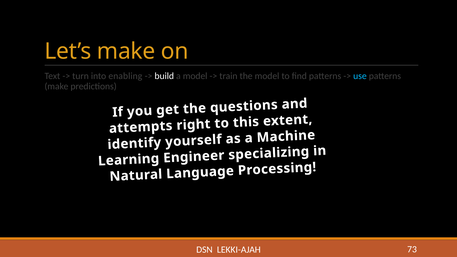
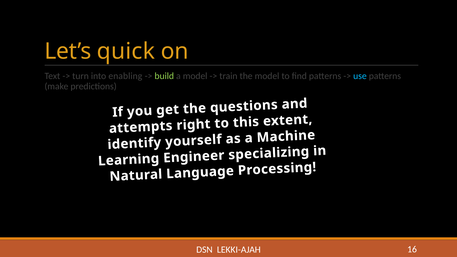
Let’s make: make -> quick (126, 51)
build colour: white -> light green (164, 76)
73: 73 -> 16 (412, 250)
